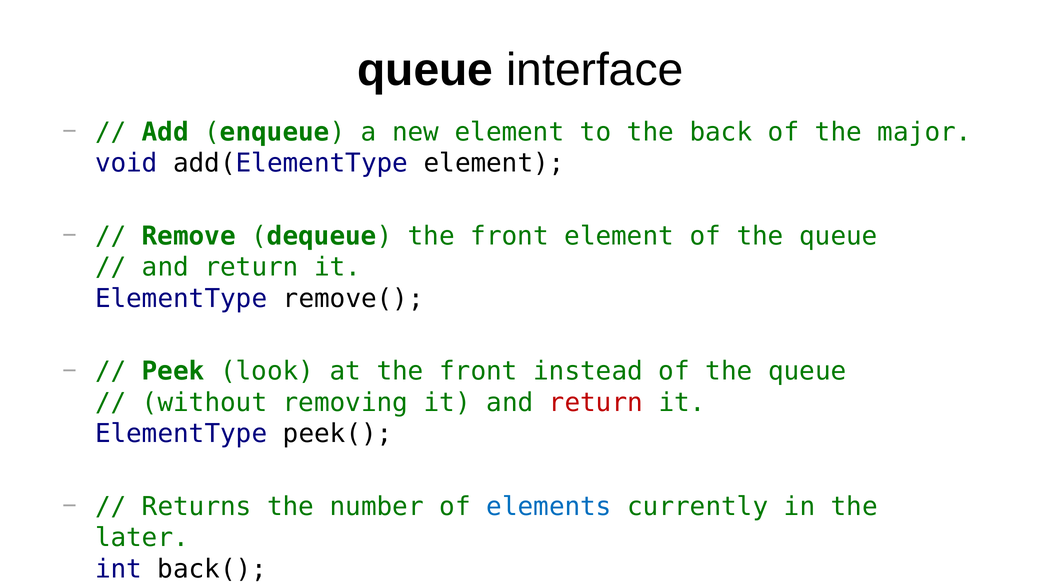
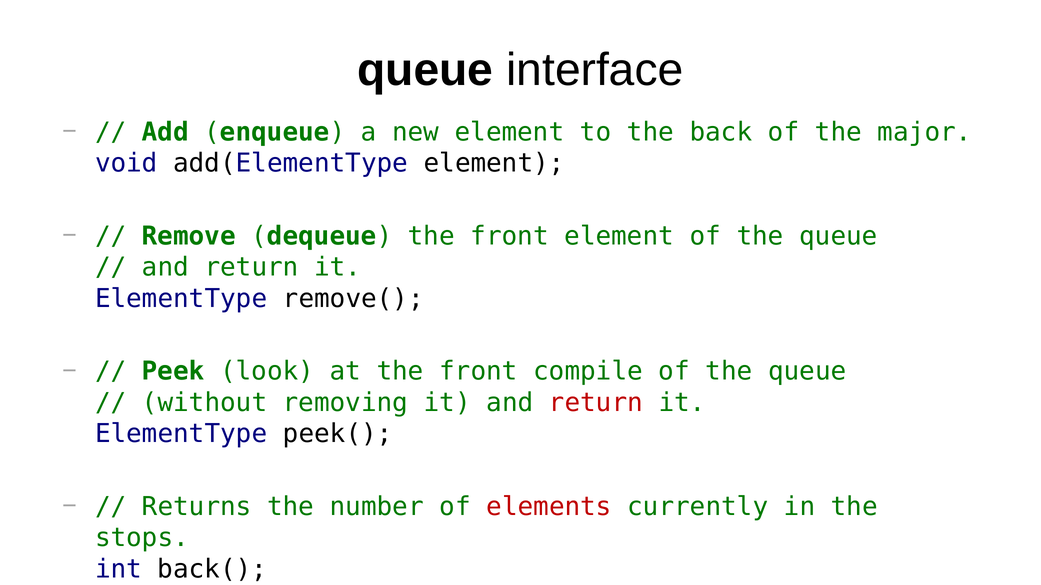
instead: instead -> compile (588, 372)
elements colour: blue -> red (549, 507)
later: later -> stops (142, 538)
